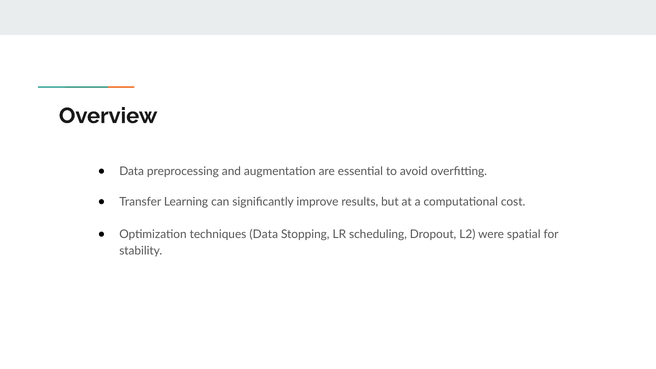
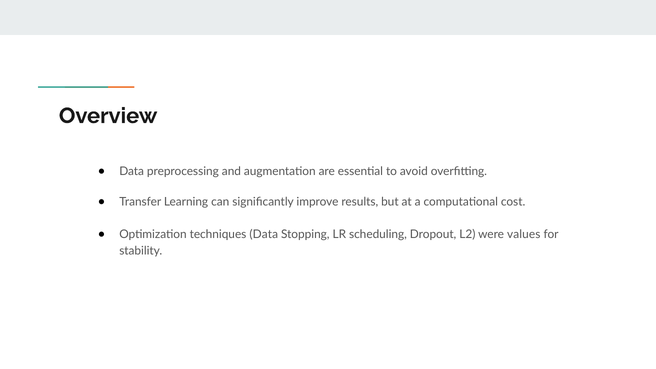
spatial: spatial -> values (524, 235)
